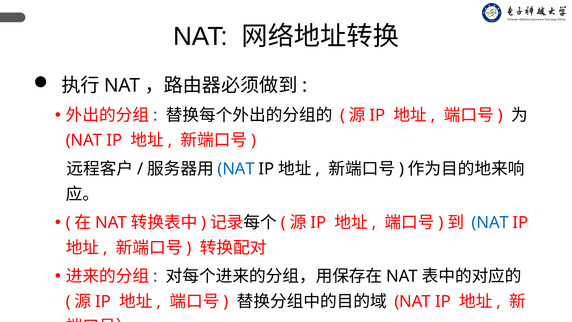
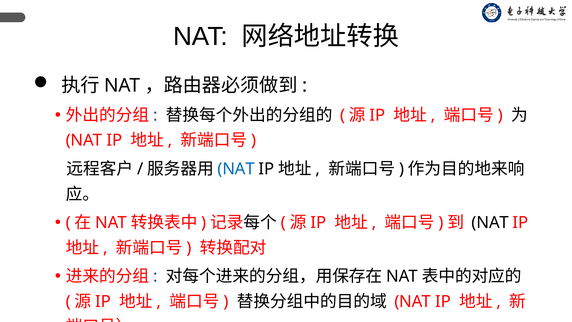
NAT colour: blue -> black (490, 223)
